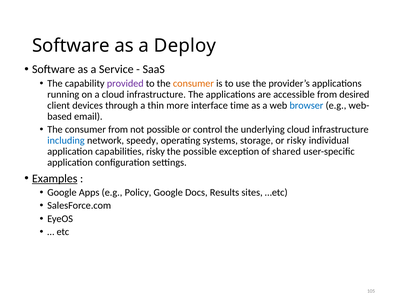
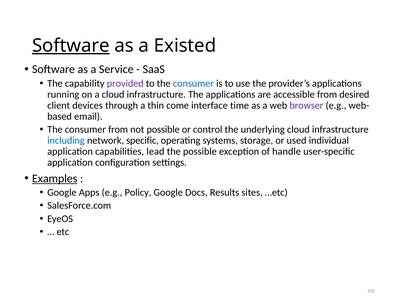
Software underline: none -> present (71, 46)
Deploy: Deploy -> Existed (185, 46)
consumer colour: orange -> blue (193, 83)
more: more -> come (178, 105)
browser colour: blue -> purple (306, 105)
speedy: speedy -> specific (142, 141)
or risky: risky -> used (297, 141)
capabilities risky: risky -> lead (155, 152)
shared: shared -> handle (287, 152)
